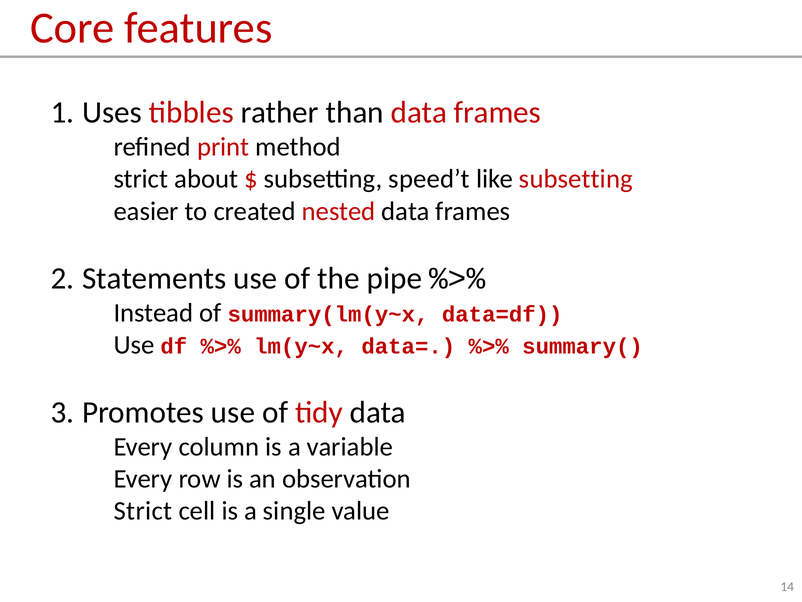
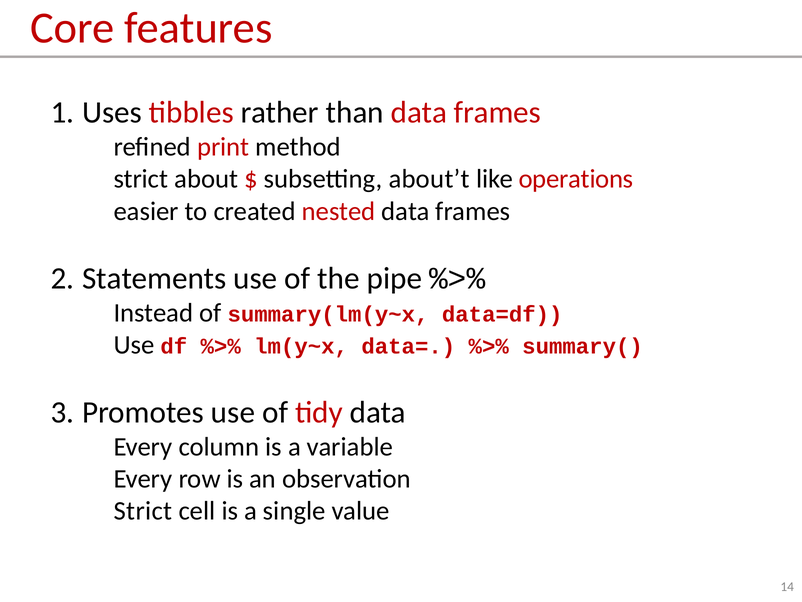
speed’t: speed’t -> about’t (429, 179)
like subsetting: subsetting -> operations (576, 179)
